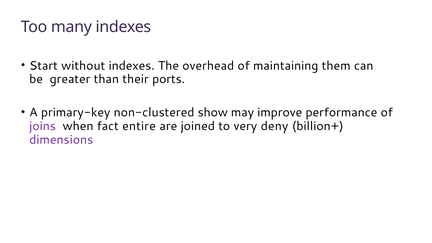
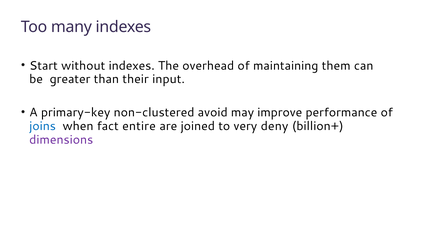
ports: ports -> input (169, 79)
show: show -> avoid (213, 113)
joins colour: purple -> blue (43, 126)
